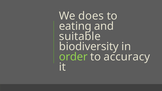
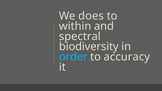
eating: eating -> within (75, 26)
suitable: suitable -> spectral (80, 36)
order colour: light green -> light blue (73, 57)
